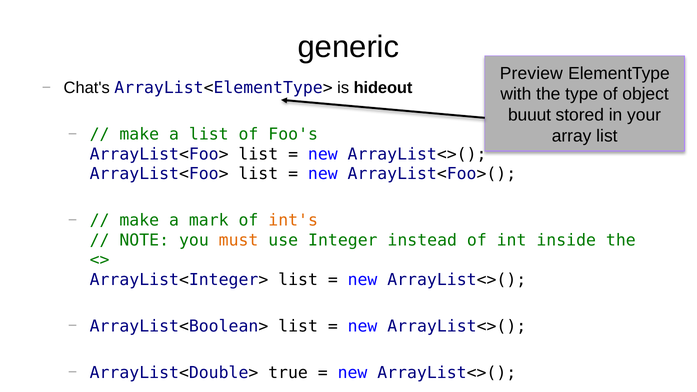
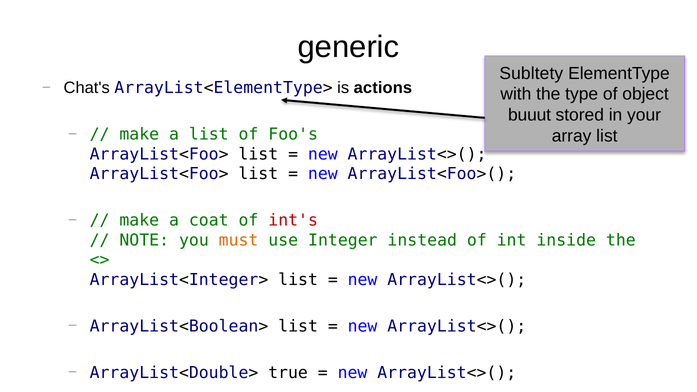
Preview: Preview -> Subltety (531, 73)
hideout: hideout -> actions (383, 88)
mark: mark -> coat (209, 220)
int's colour: orange -> red (293, 220)
